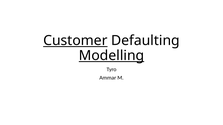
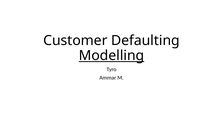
Customer underline: present -> none (75, 41)
